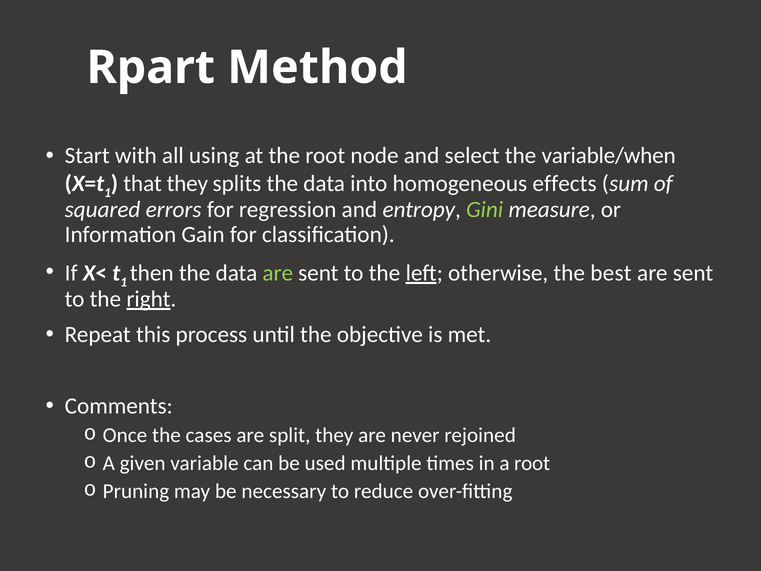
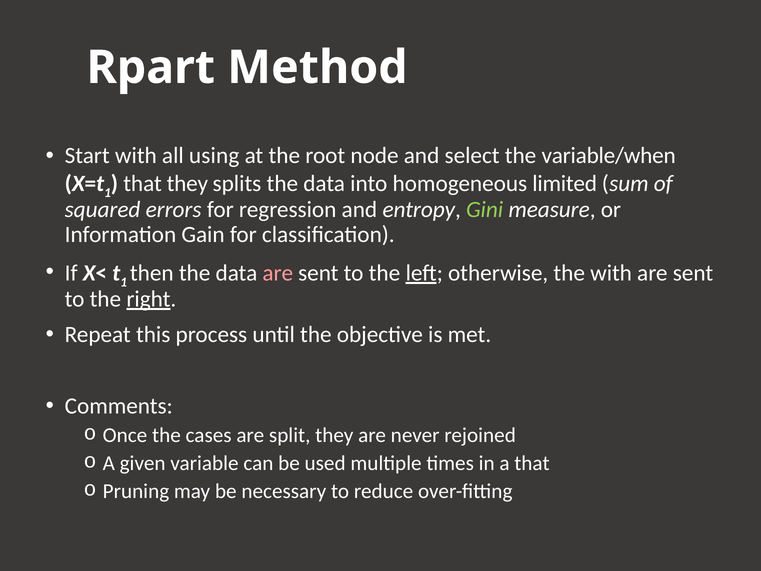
effects: effects -> limited (565, 184)
are colour: light green -> pink (278, 273)
the best: best -> with (611, 273)
a root: root -> that (532, 463)
